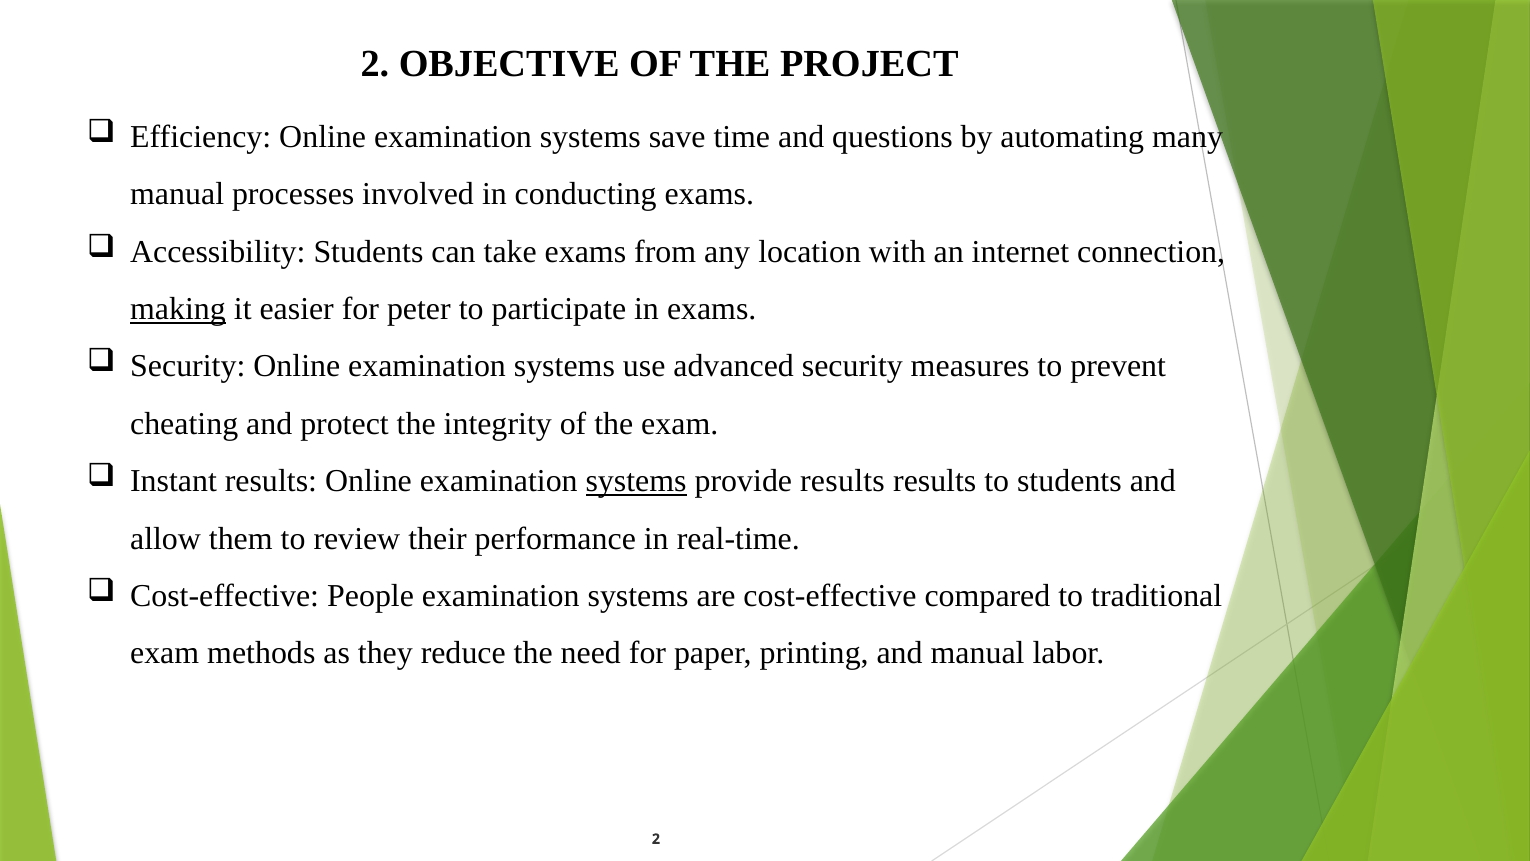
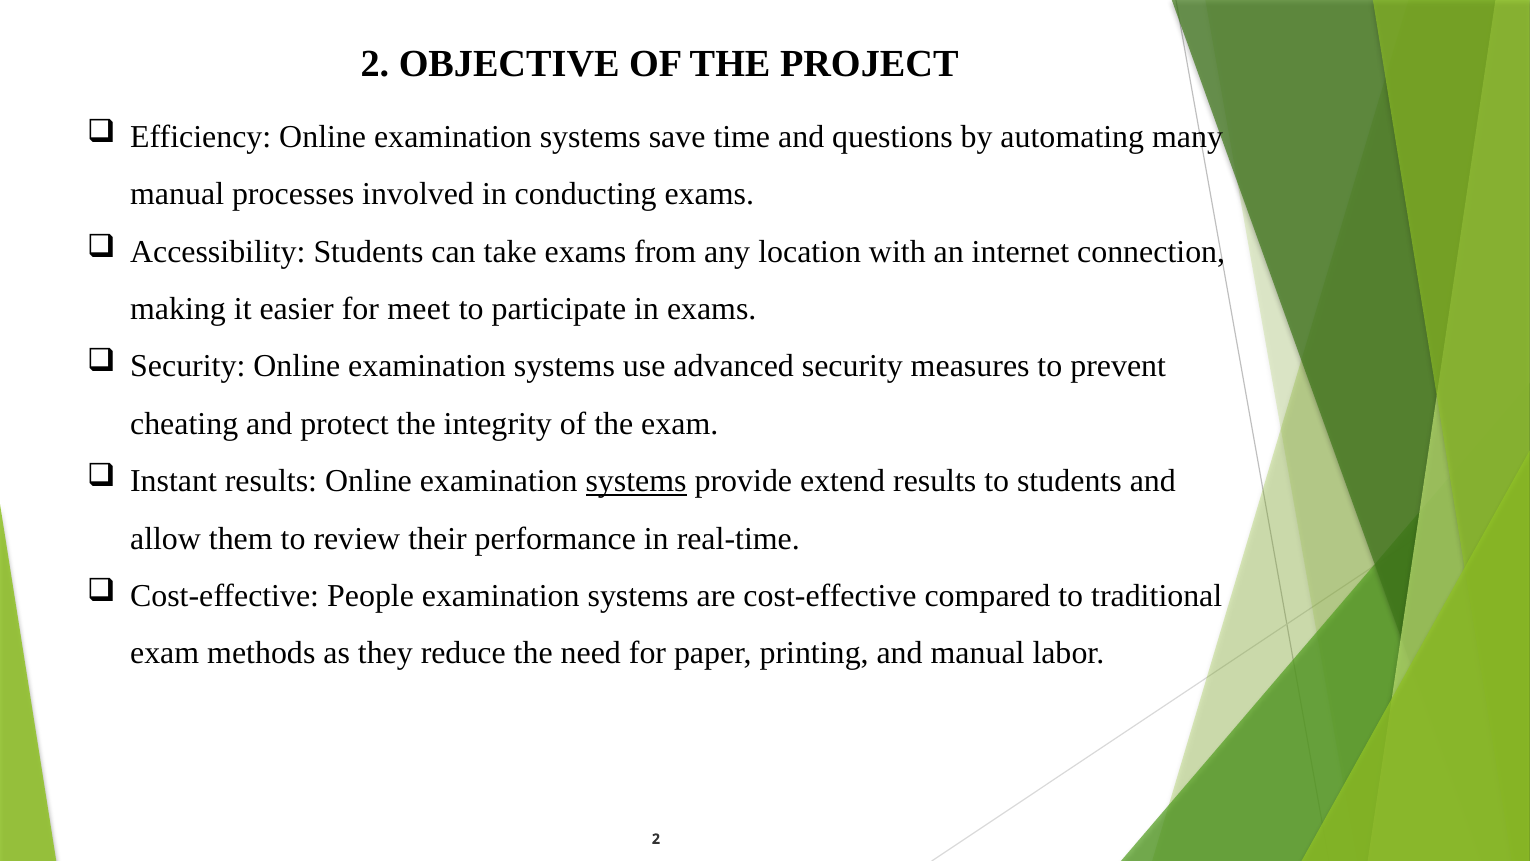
making underline: present -> none (178, 309)
peter: peter -> meet (419, 309)
provide results: results -> extend (843, 481)
